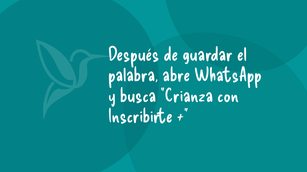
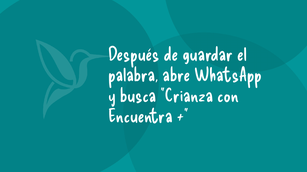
Inscribirte: Inscribirte -> Encuentra (141, 117)
